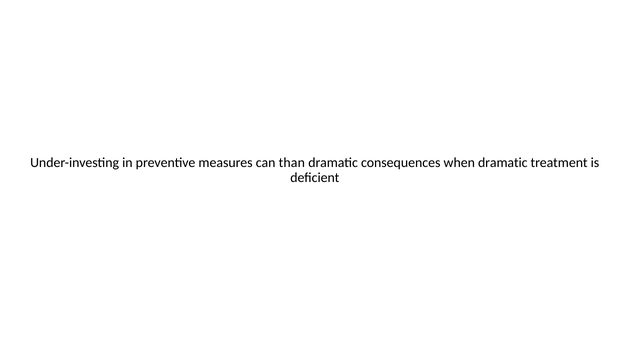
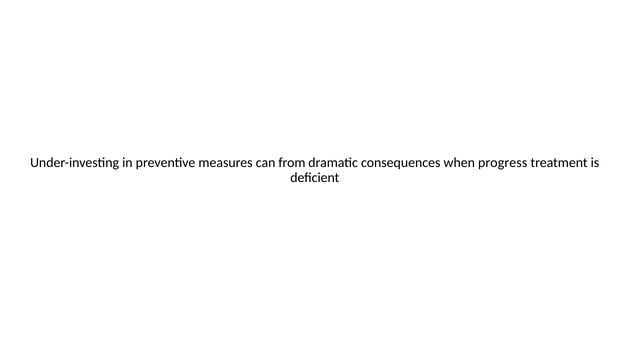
than: than -> from (292, 163)
when dramatic: dramatic -> progress (503, 163)
